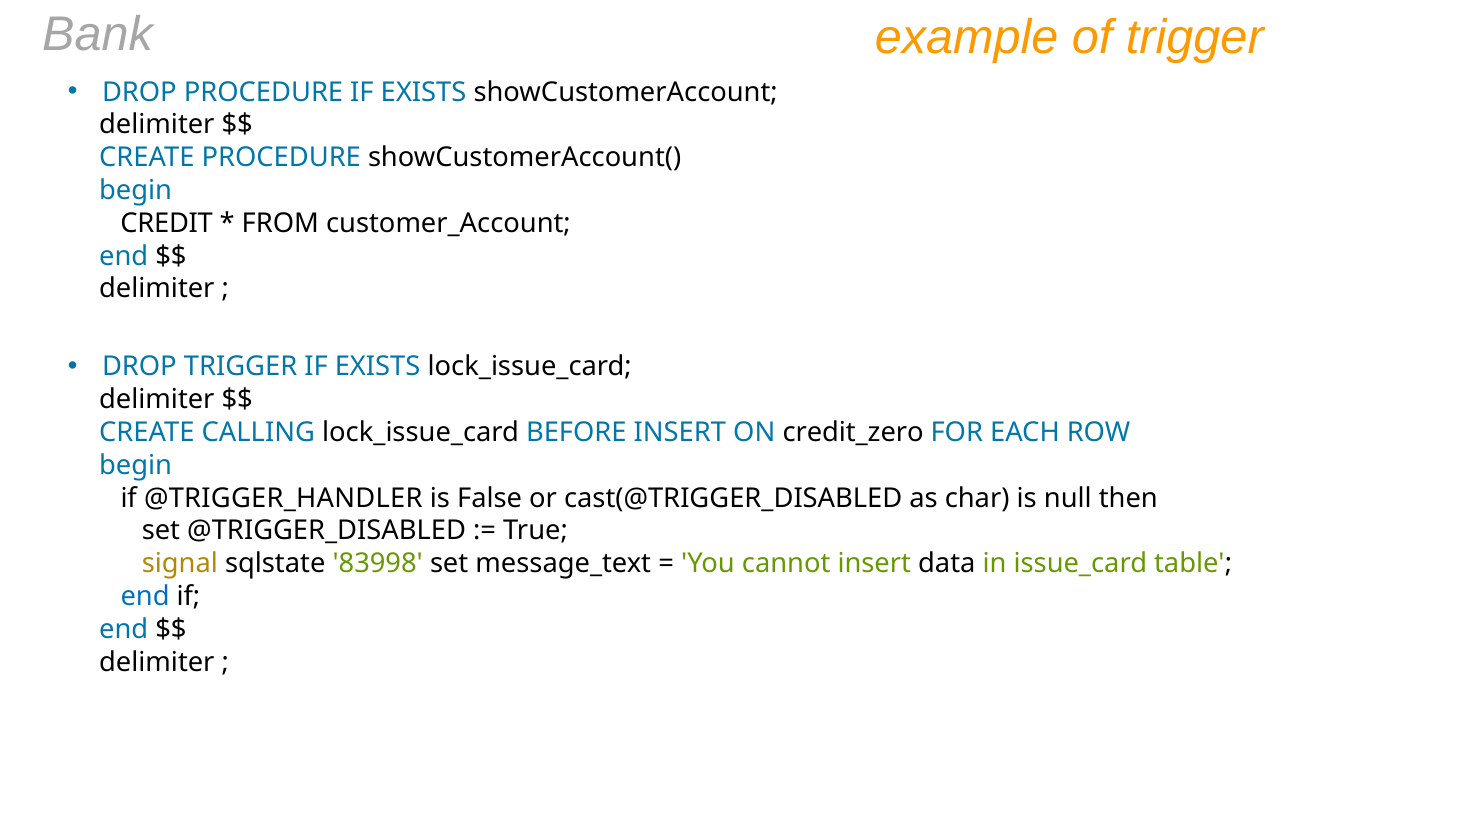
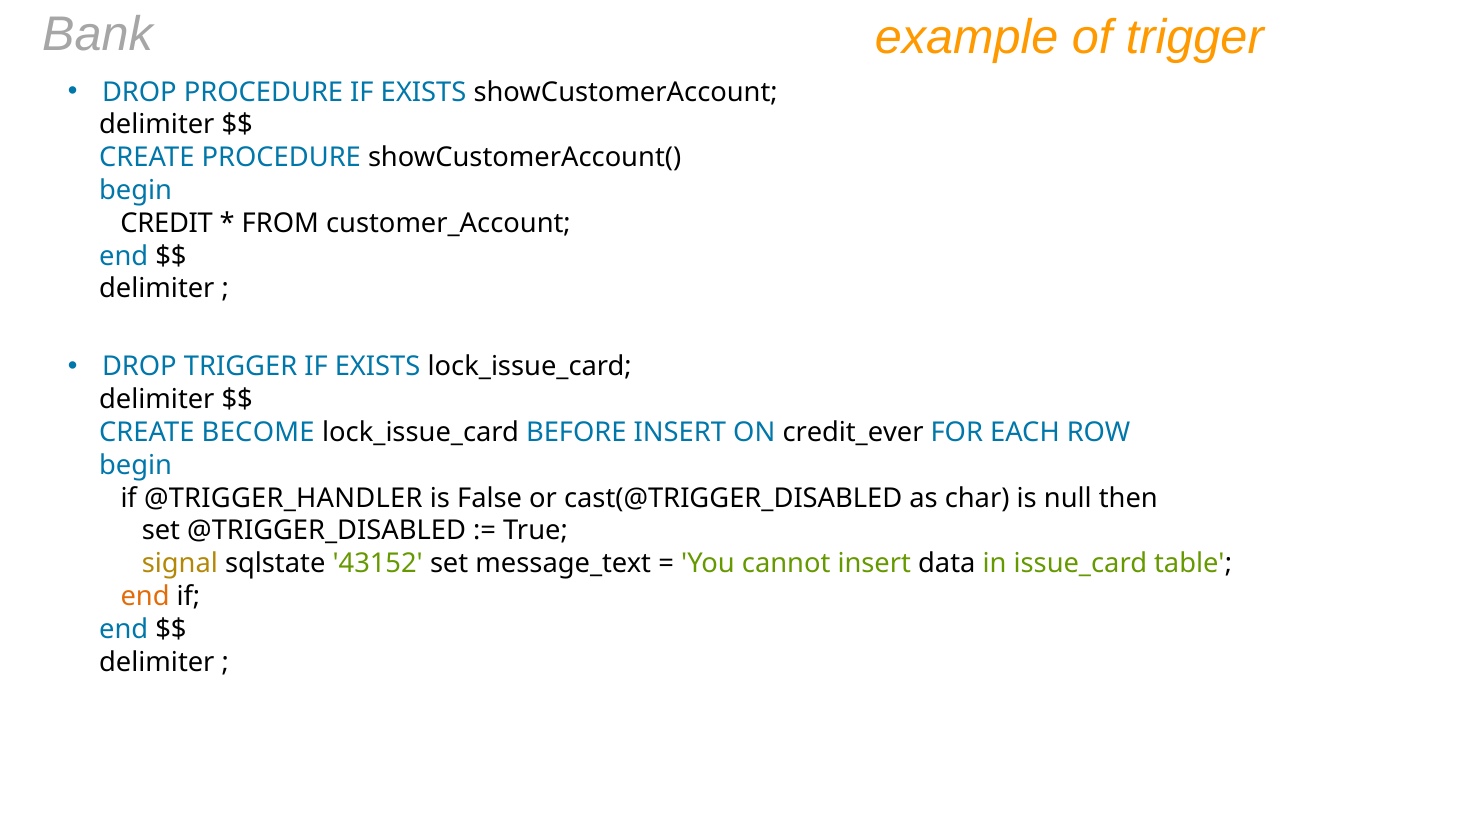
CALLING: CALLING -> BECOME (258, 432)
credit_zero: credit_zero -> credit_ever (853, 432)
83998: 83998 -> 43152 (378, 563)
end colour: blue -> orange (145, 596)
